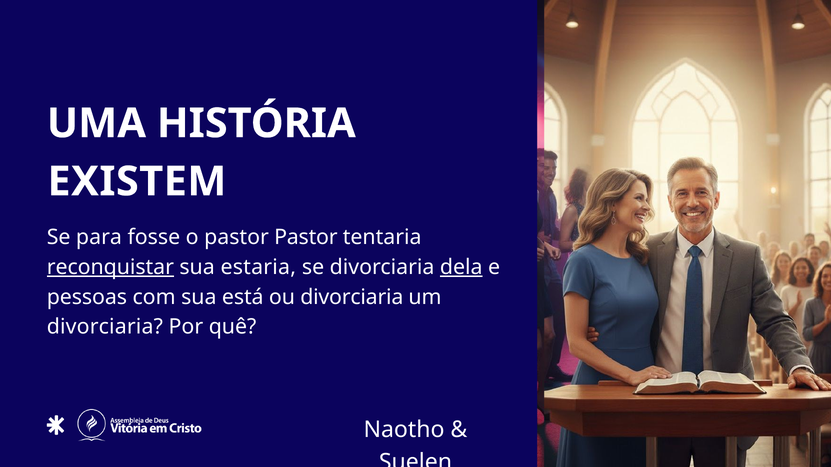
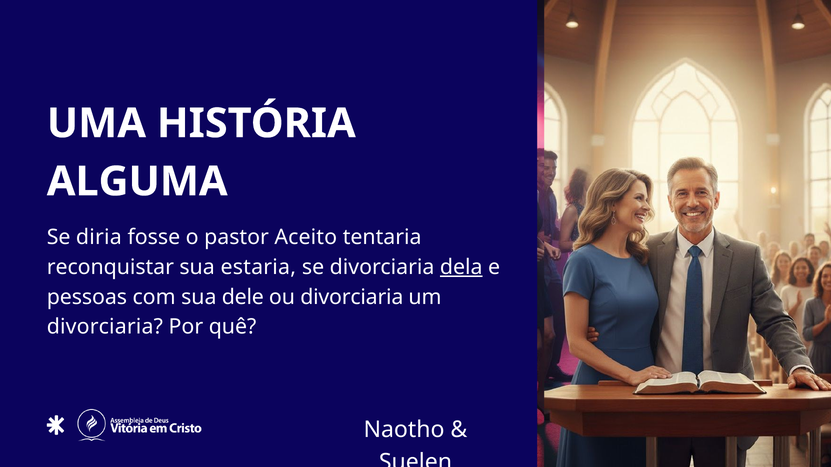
EXISTEM: EXISTEM -> ALGUMA (137, 182)
para: para -> diria (99, 238)
pastor Pastor: Pastor -> Aceito (306, 238)
reconquistar underline: present -> none (110, 267)
está: está -> dele (243, 297)
